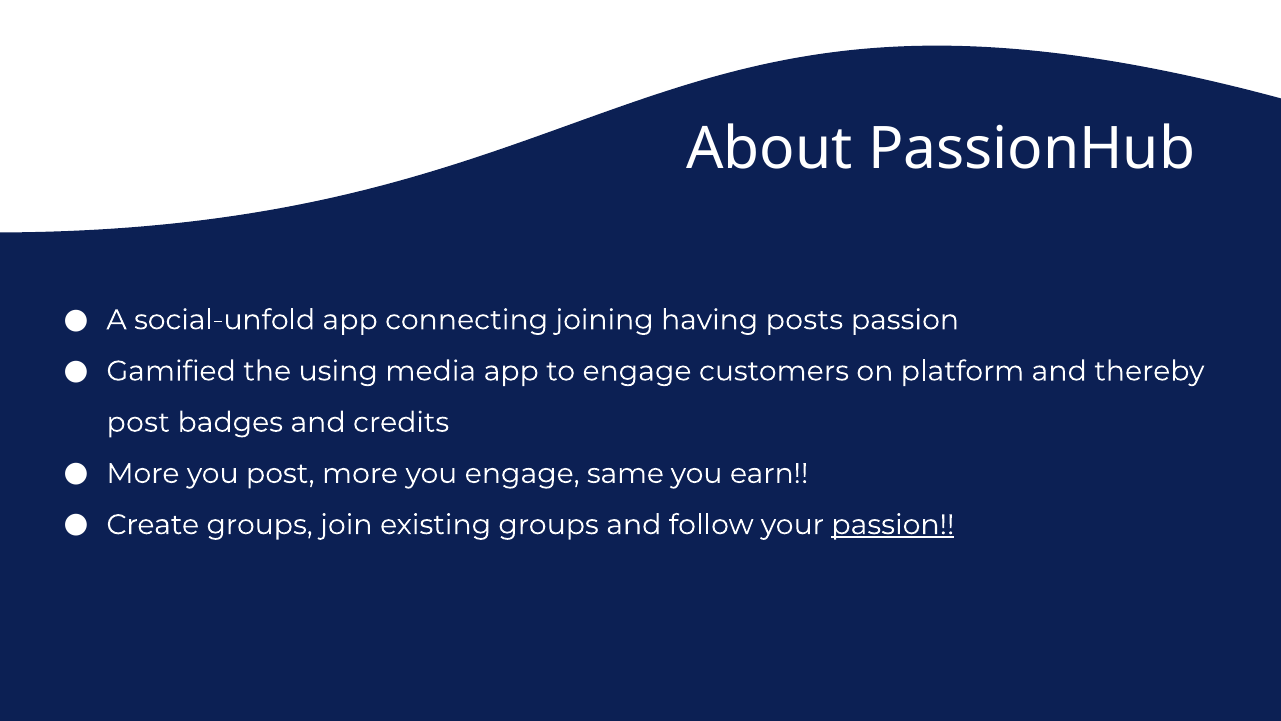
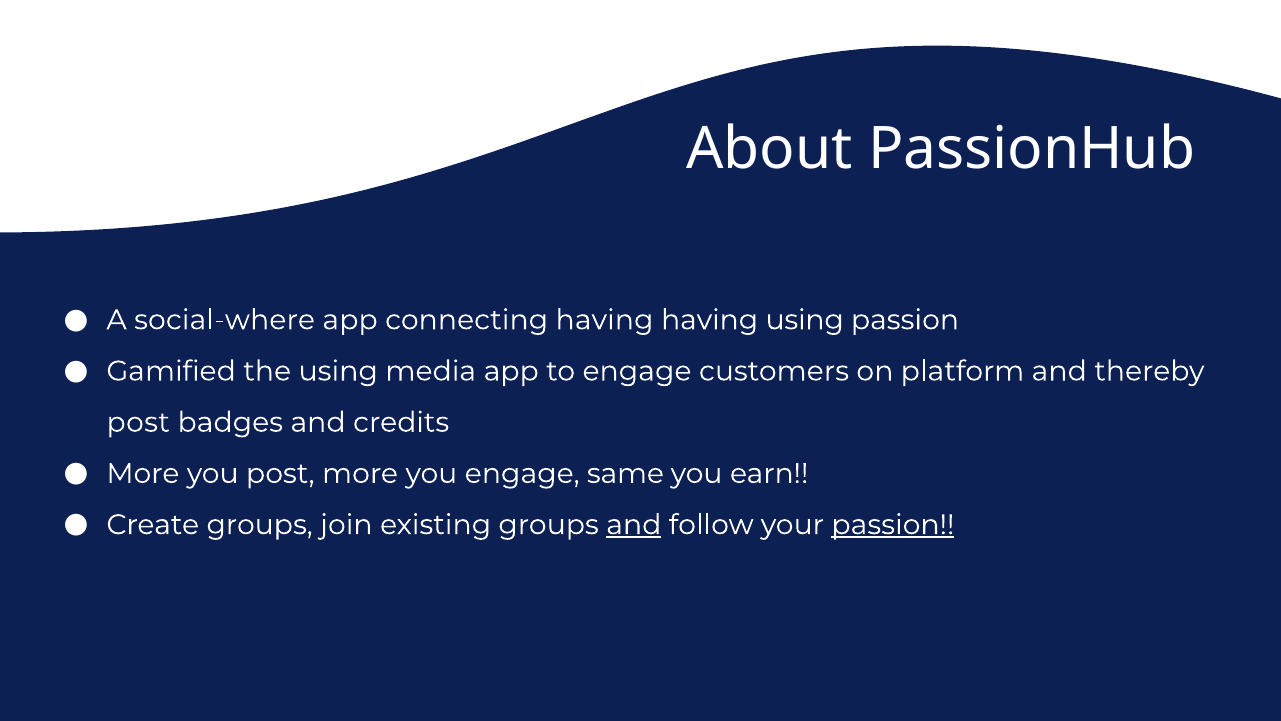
social-unfold: social-unfold -> social-where (225, 320)
connecting joining: joining -> having (604, 320)
having posts: posts -> using (805, 320)
and underline: none -> present (634, 524)
